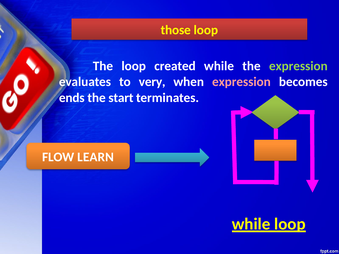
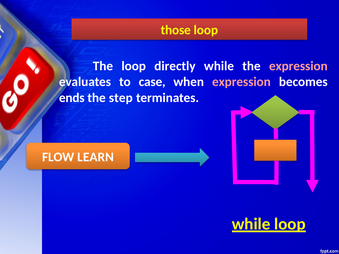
created: created -> directly (175, 66)
expression colour: light green -> pink (298, 66)
very: very -> case (152, 82)
start: start -> step (121, 98)
